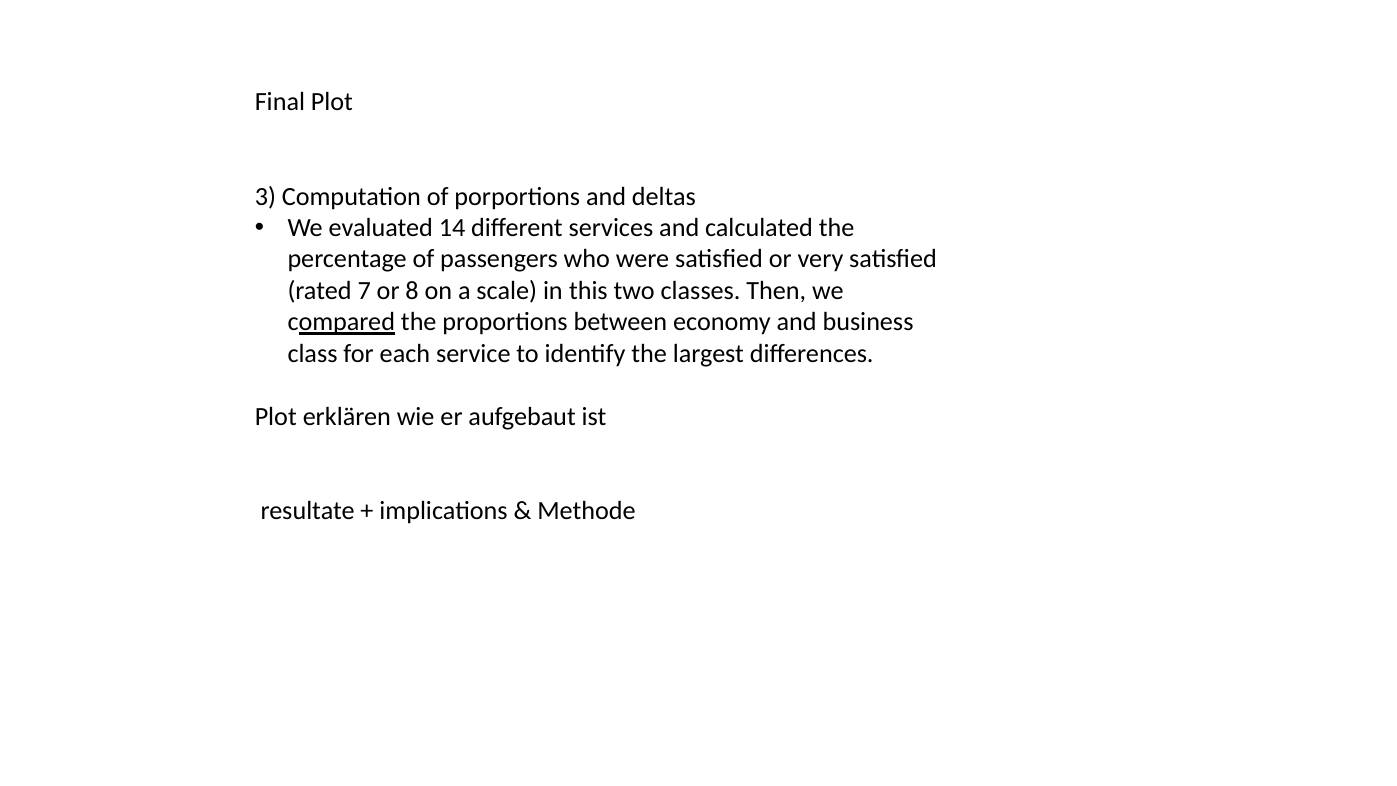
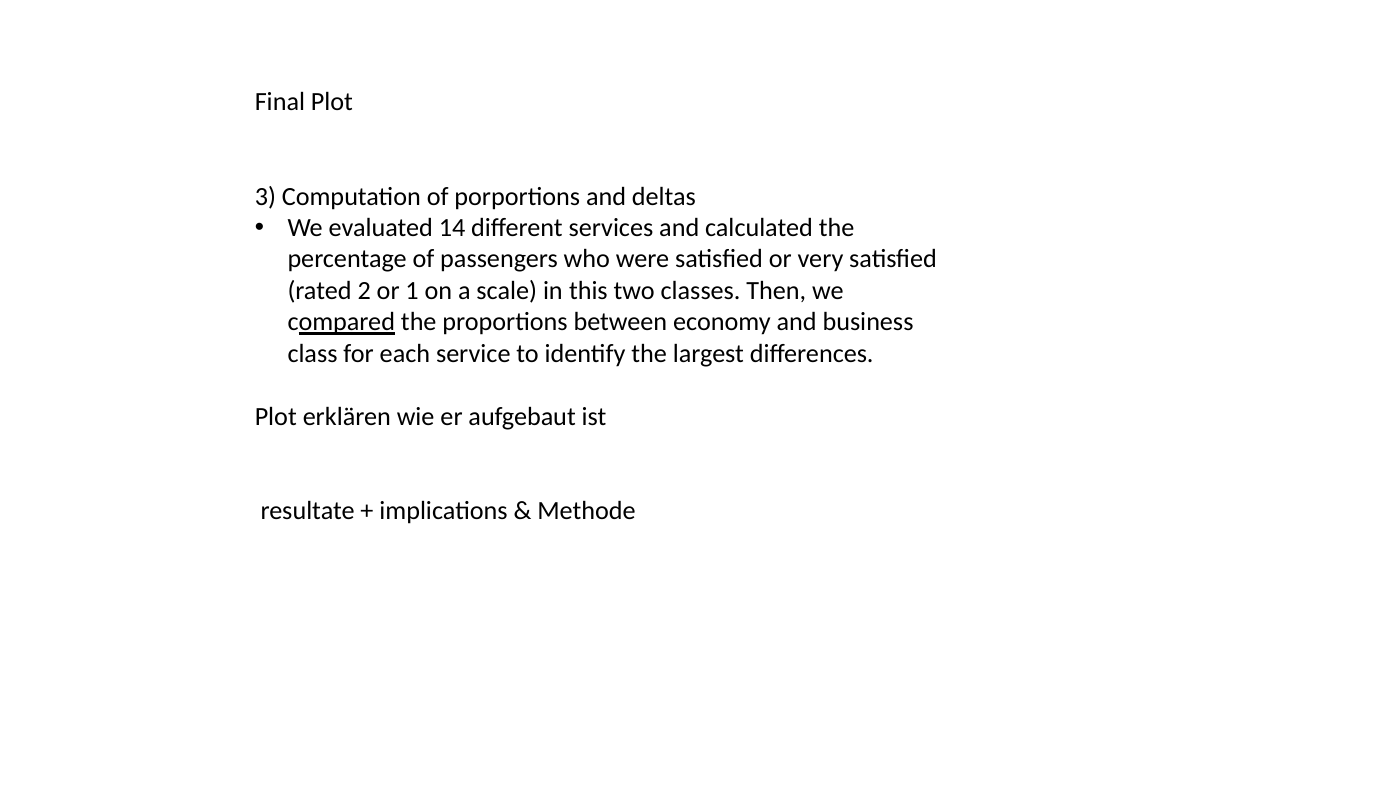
7: 7 -> 2 (364, 291)
8: 8 -> 1 (412, 291)
